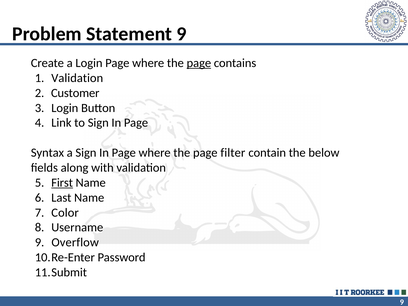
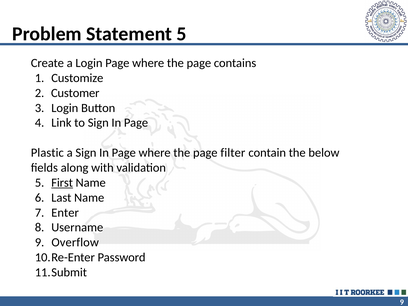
Statement 9: 9 -> 5 (182, 34)
page underline: present -> none (199, 63)
1 Validation: Validation -> Customize (77, 78)
Syntax: Syntax -> Plastic (47, 153)
Color: Color -> Enter (65, 213)
